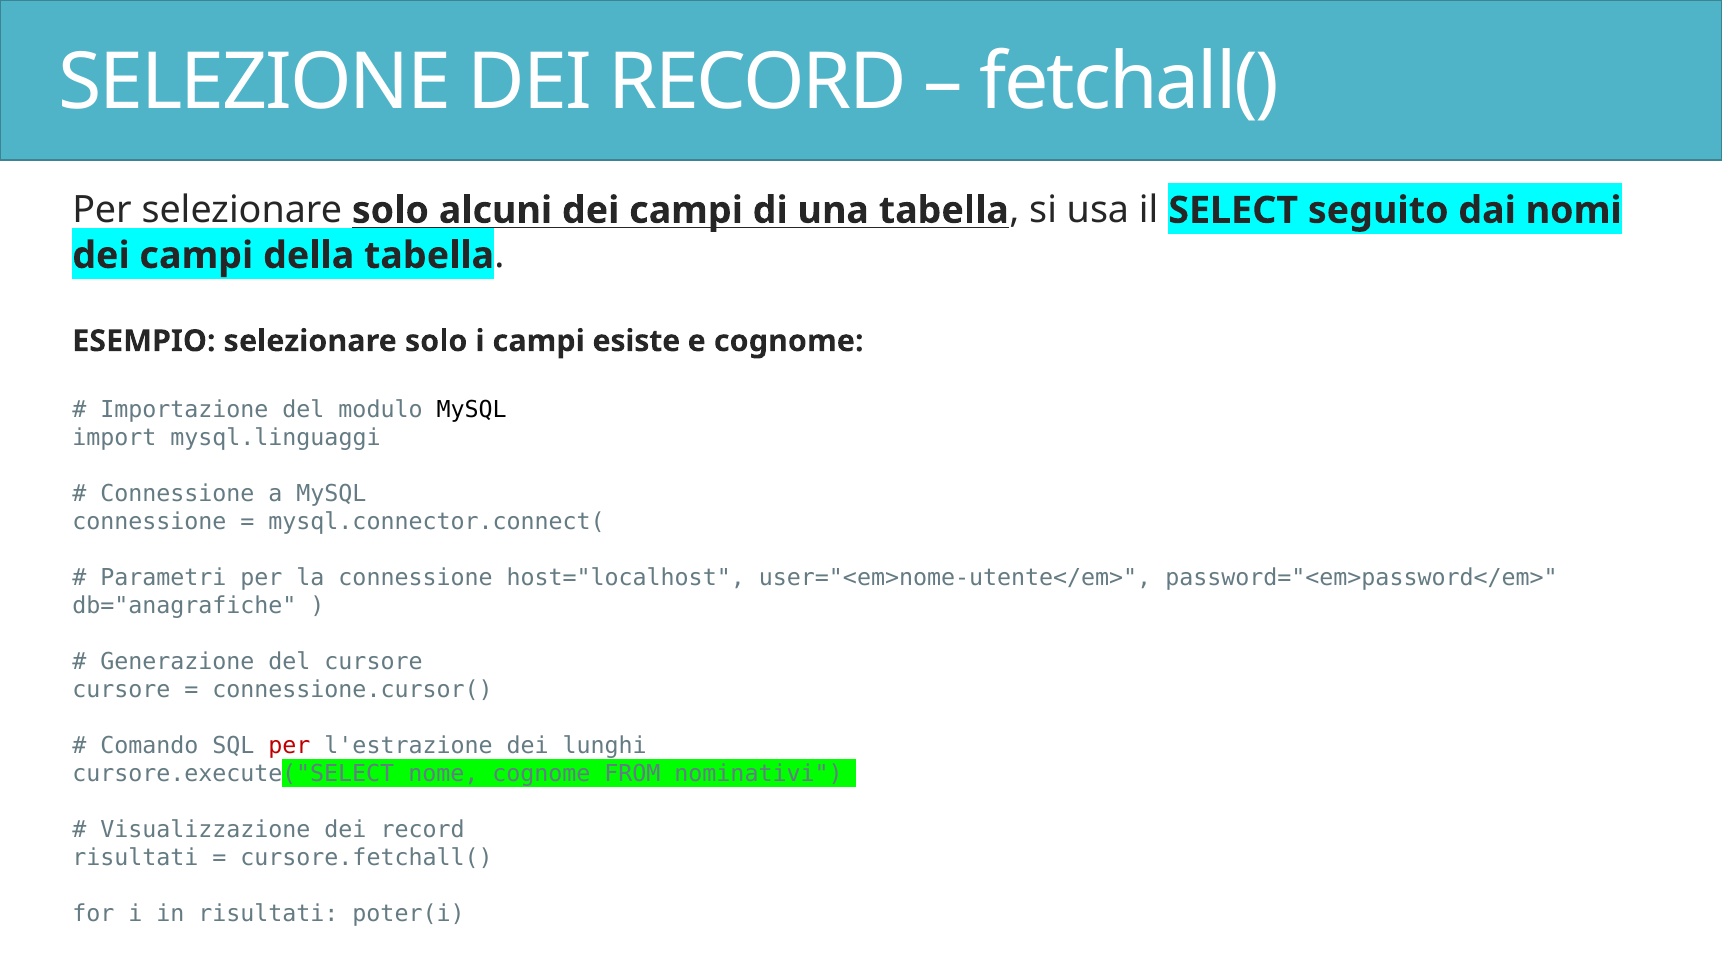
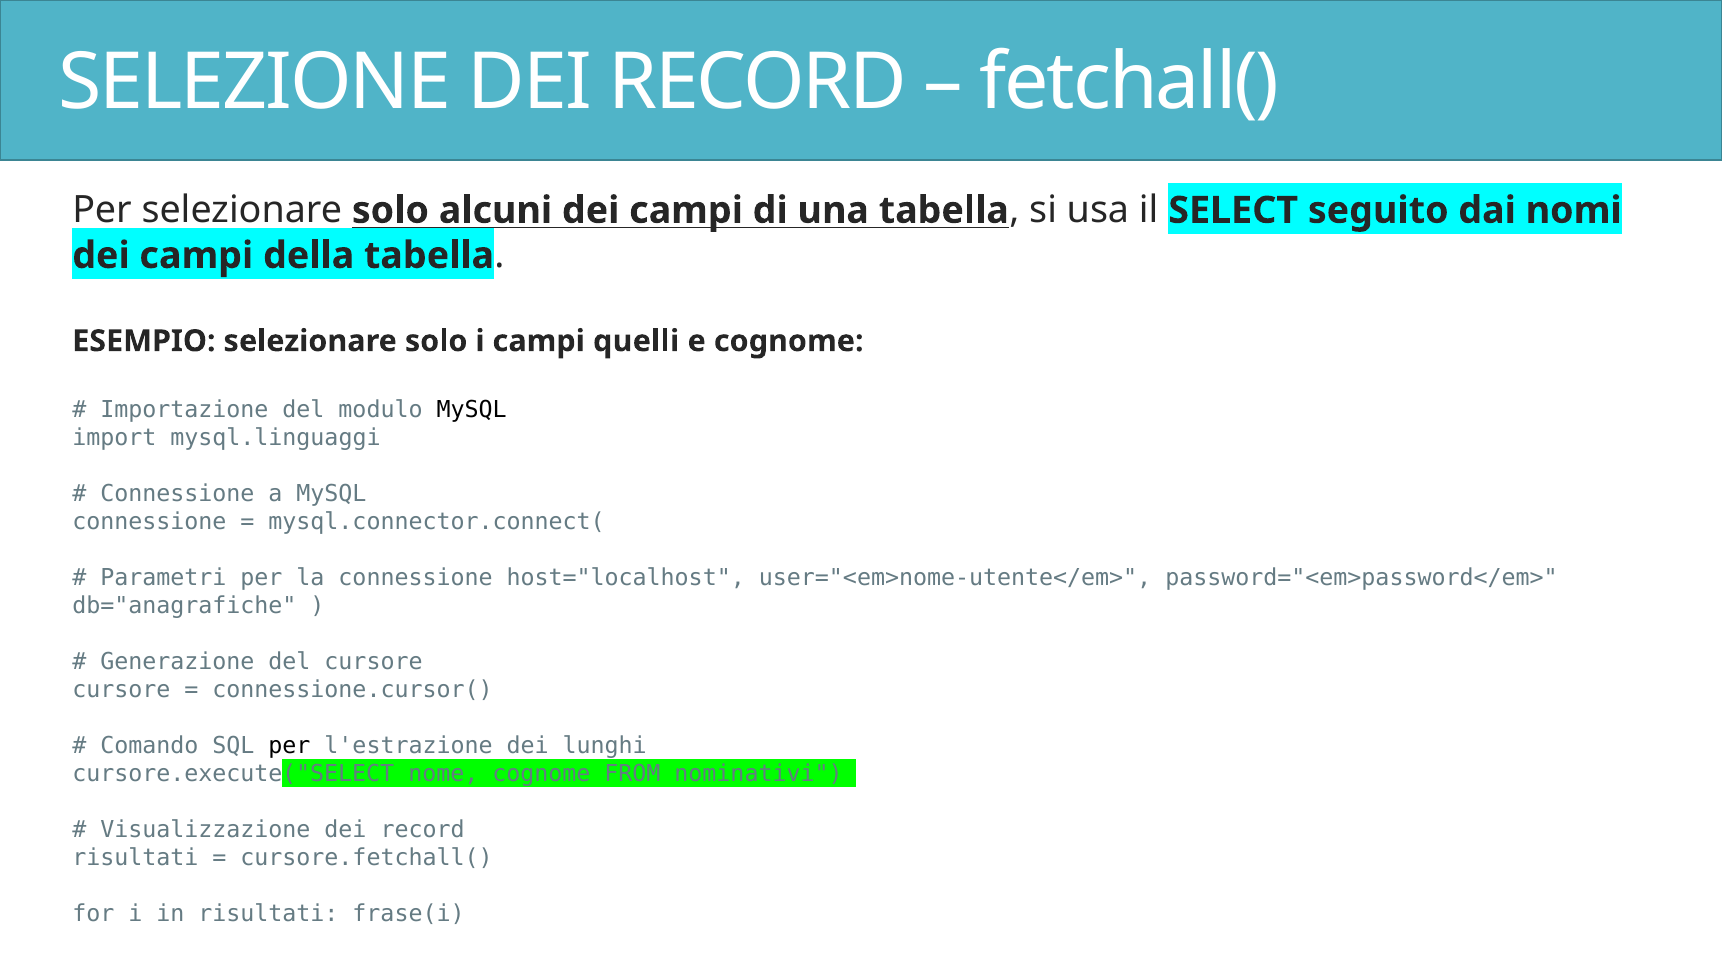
esiste: esiste -> quelli (636, 341)
per colour: red -> black (289, 746)
poter(i: poter(i -> frase(i (409, 914)
